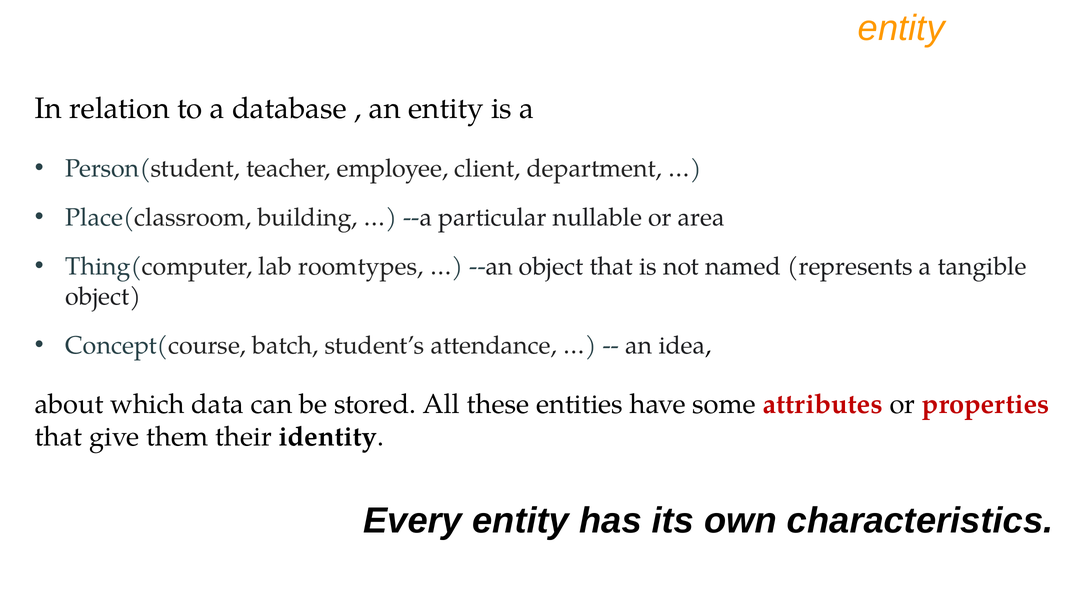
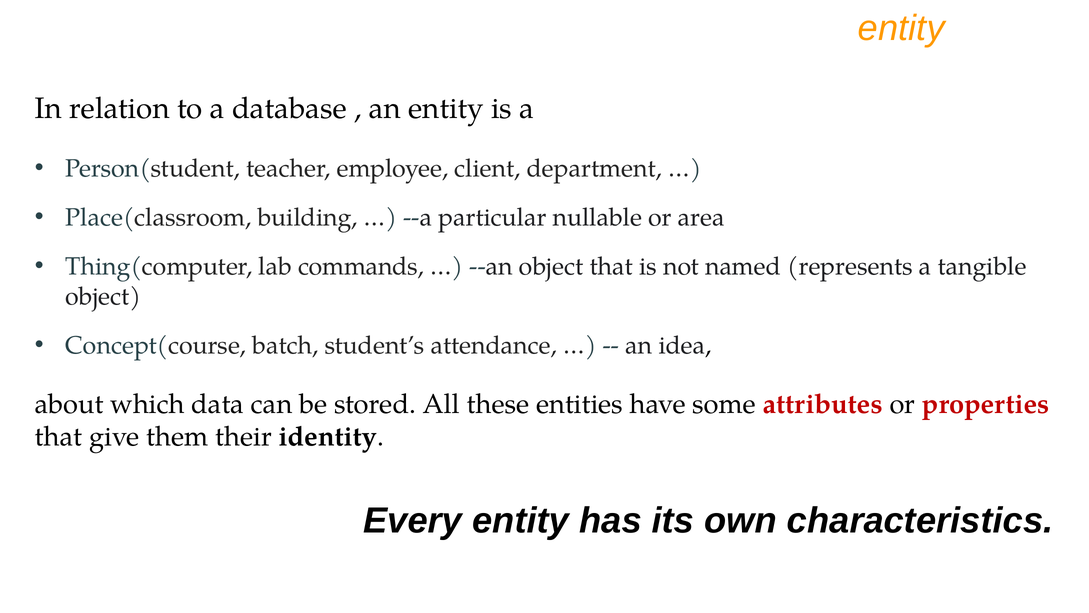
roomtypes: roomtypes -> commands (361, 266)
